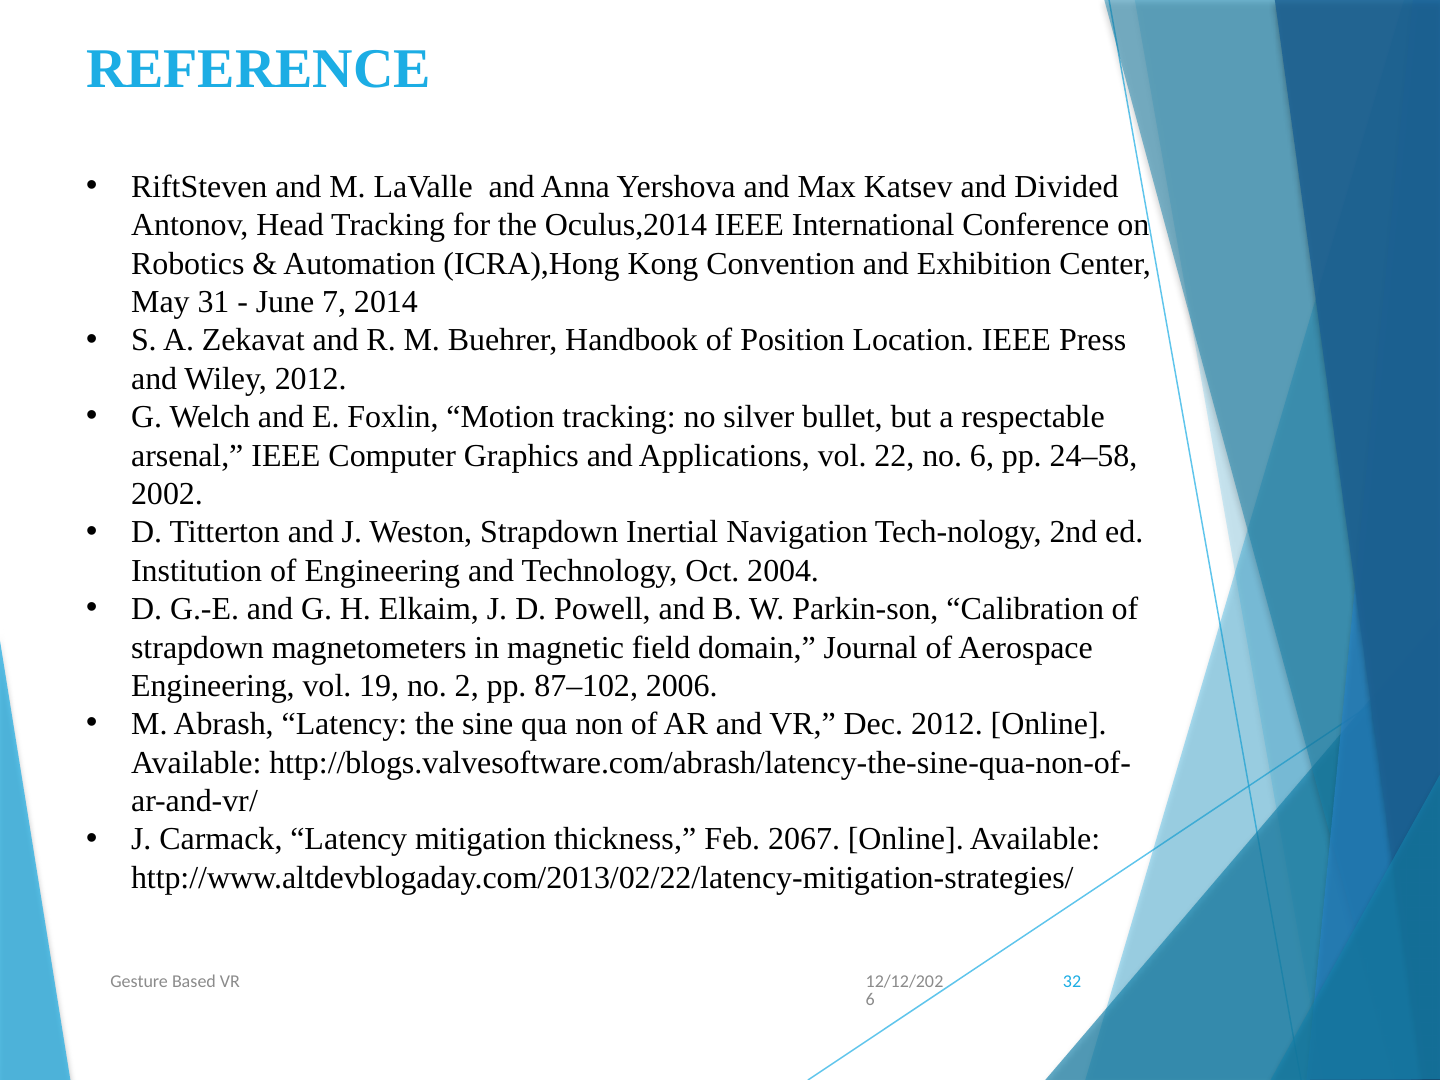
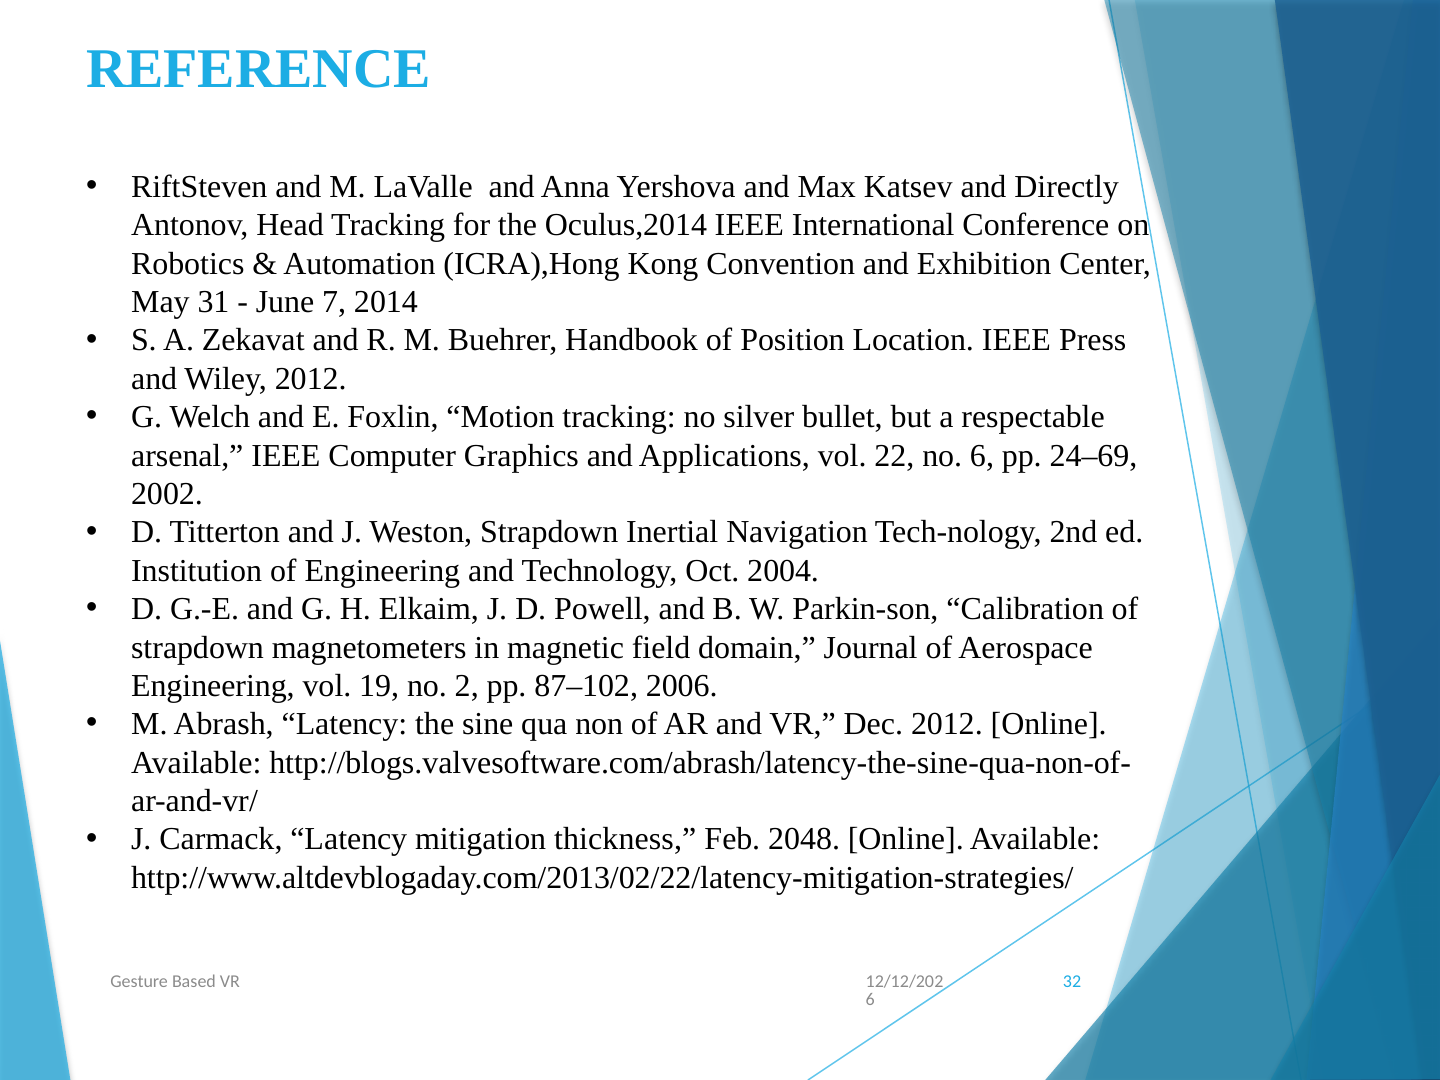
Divided: Divided -> Directly (1067, 187)
24–58: 24–58 -> 24–69 (1093, 456)
2067: 2067 -> 2048 (804, 839)
